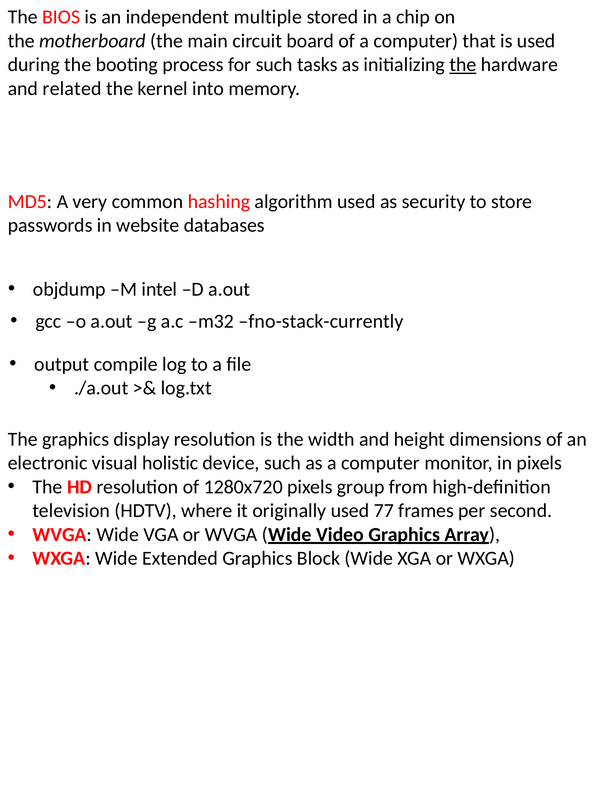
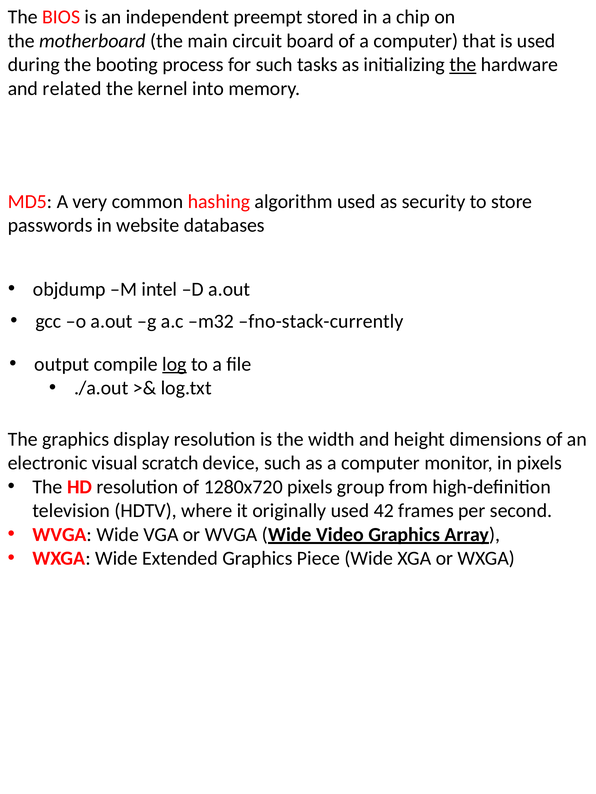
multiple: multiple -> preempt (268, 17)
log underline: none -> present (174, 364)
holistic: holistic -> scratch (170, 463)
77: 77 -> 42 (384, 511)
Block: Block -> Piece (318, 559)
